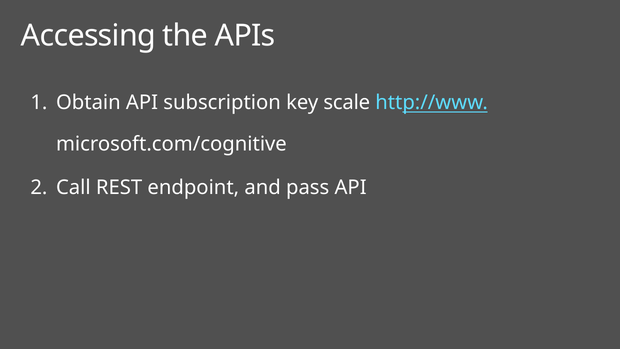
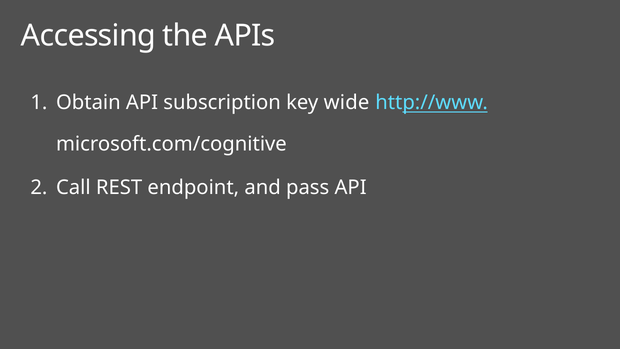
scale: scale -> wide (347, 103)
